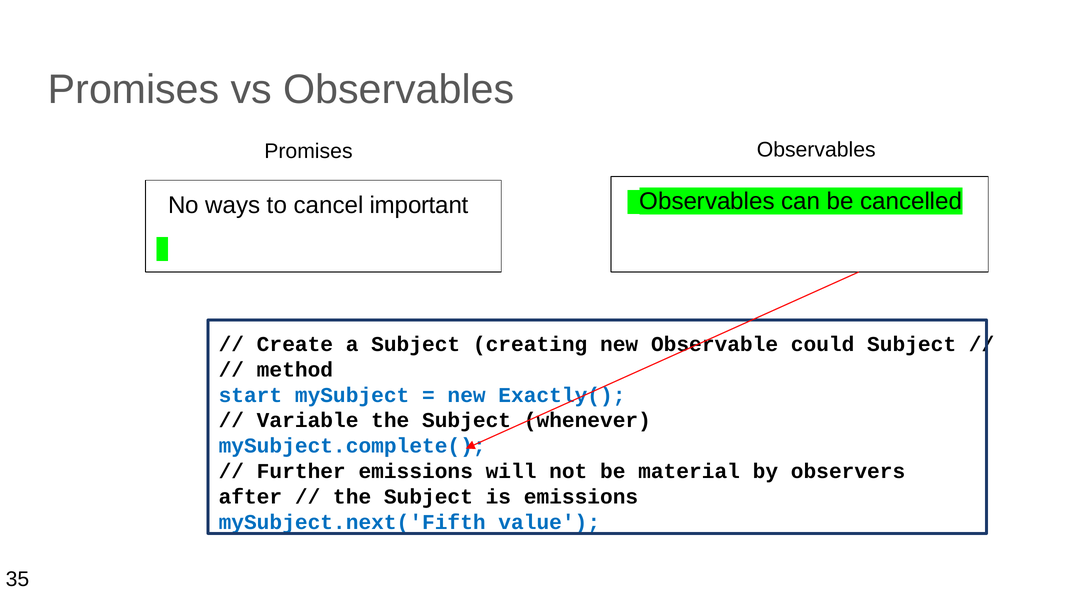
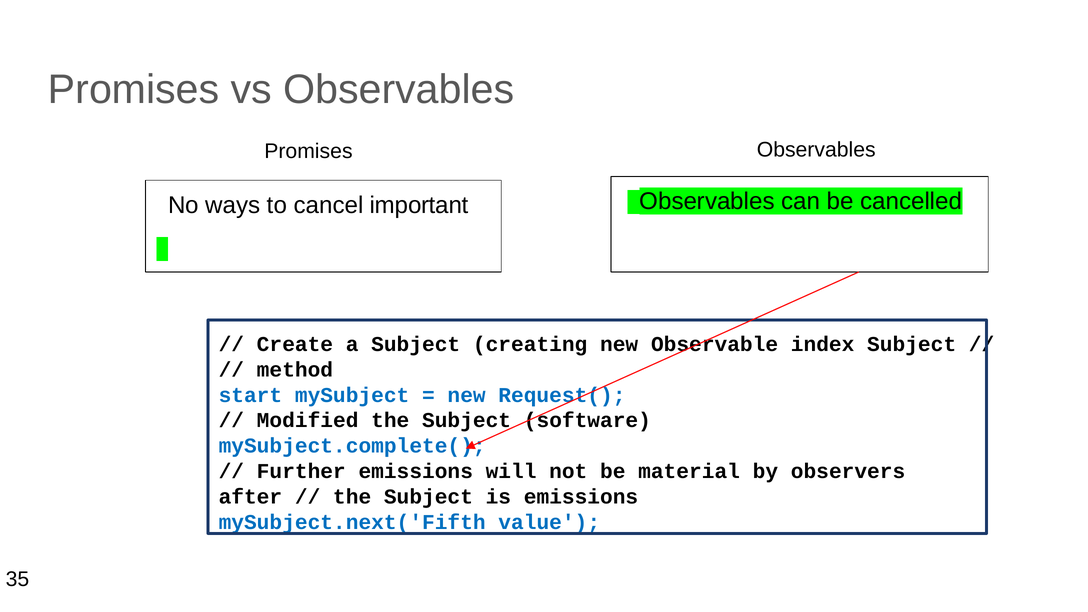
could: could -> index (823, 344)
Exactly(: Exactly( -> Request( (562, 395)
Variable: Variable -> Modified (308, 420)
whenever: whenever -> software (587, 420)
